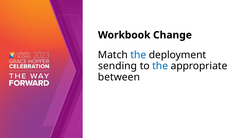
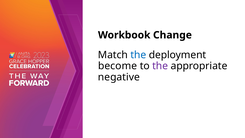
sending: sending -> become (118, 66)
the colour: blue -> purple (160, 66)
between: between -> negative (119, 77)
